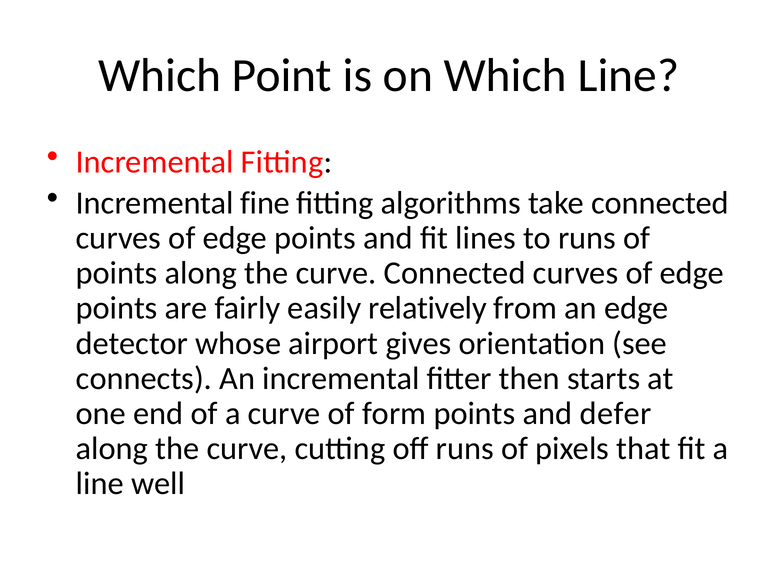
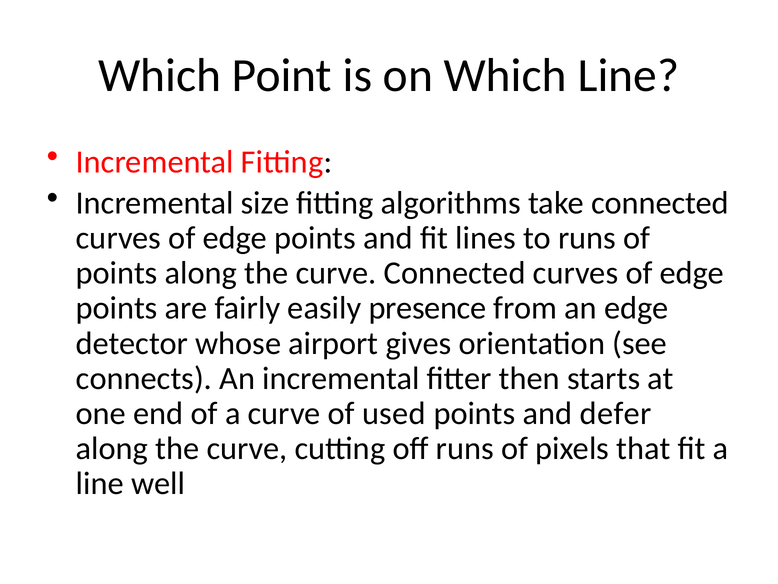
fine: fine -> size (265, 203)
relatively: relatively -> presence (427, 308)
form: form -> used (394, 413)
